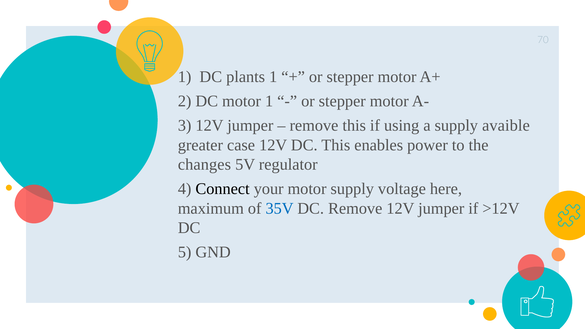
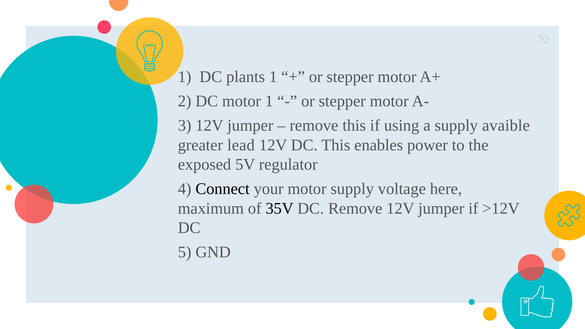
case: case -> lead (241, 145)
changes: changes -> exposed (204, 165)
35V colour: blue -> black (280, 208)
